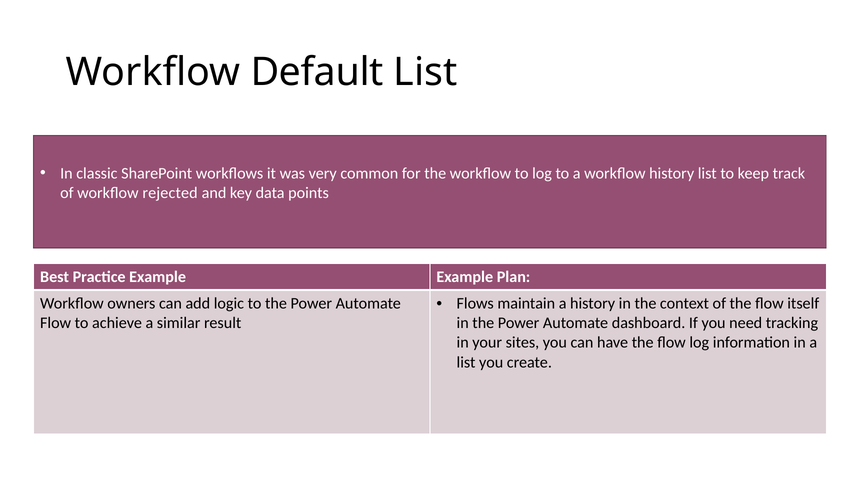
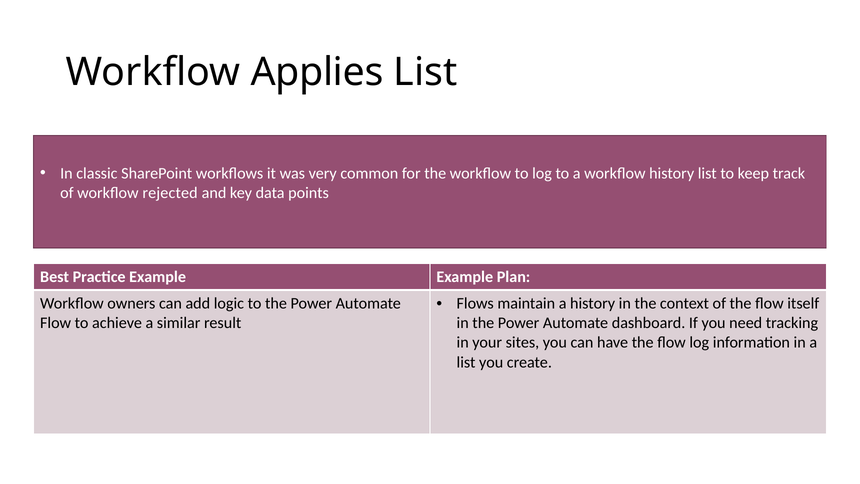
Default: Default -> Applies (317, 72)
